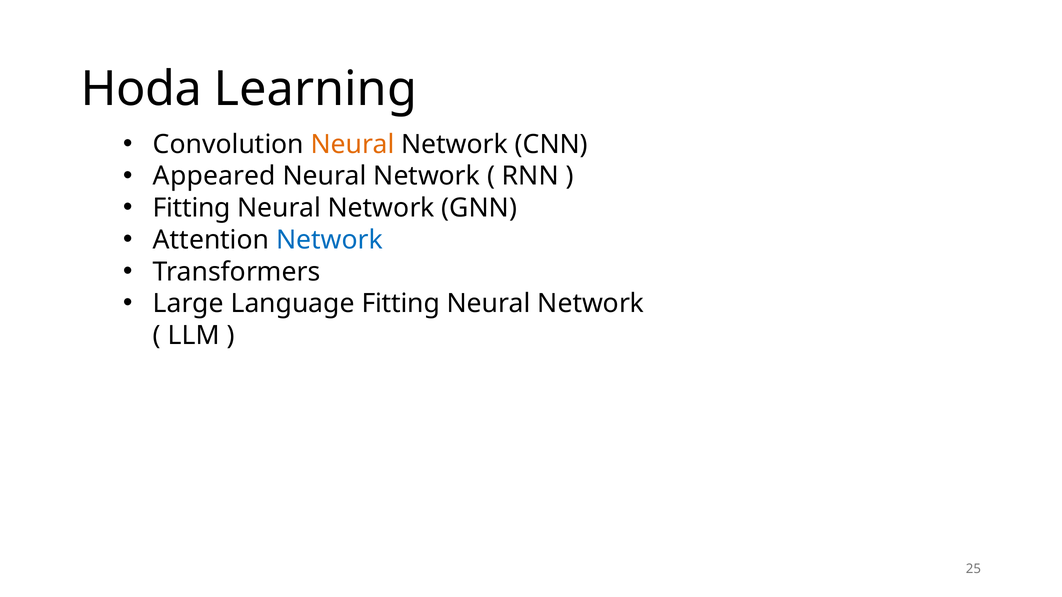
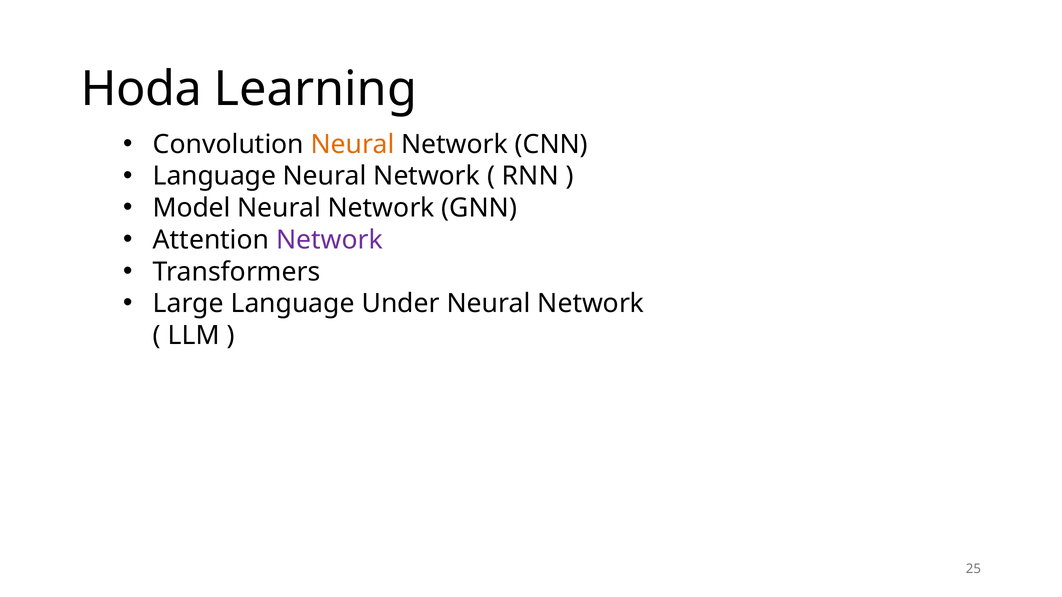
Appeared: Appeared -> Language (214, 176)
Fitting: Fitting -> Model (192, 208)
Network colour: blue -> purple (330, 240)
Language Fitting: Fitting -> Under (401, 304)
